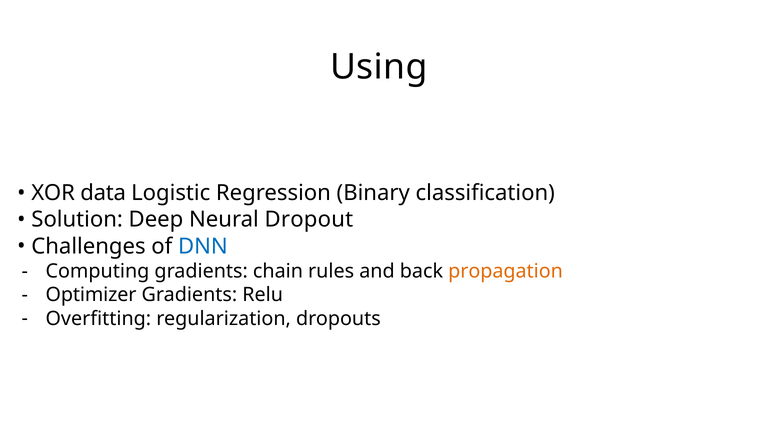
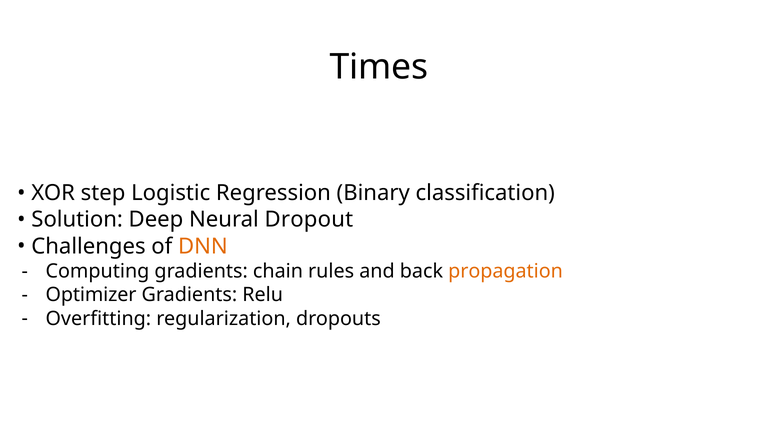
Using: Using -> Times (379, 67)
data: data -> step (103, 193)
DNN colour: blue -> orange (203, 246)
